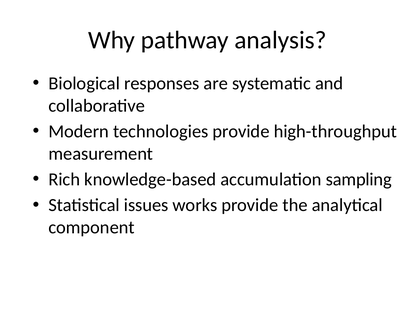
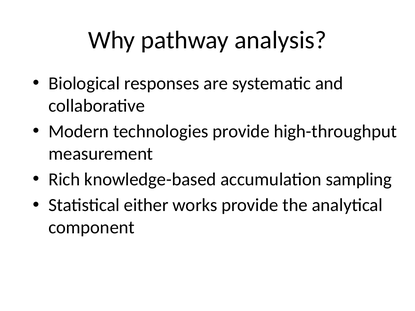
issues: issues -> either (146, 205)
